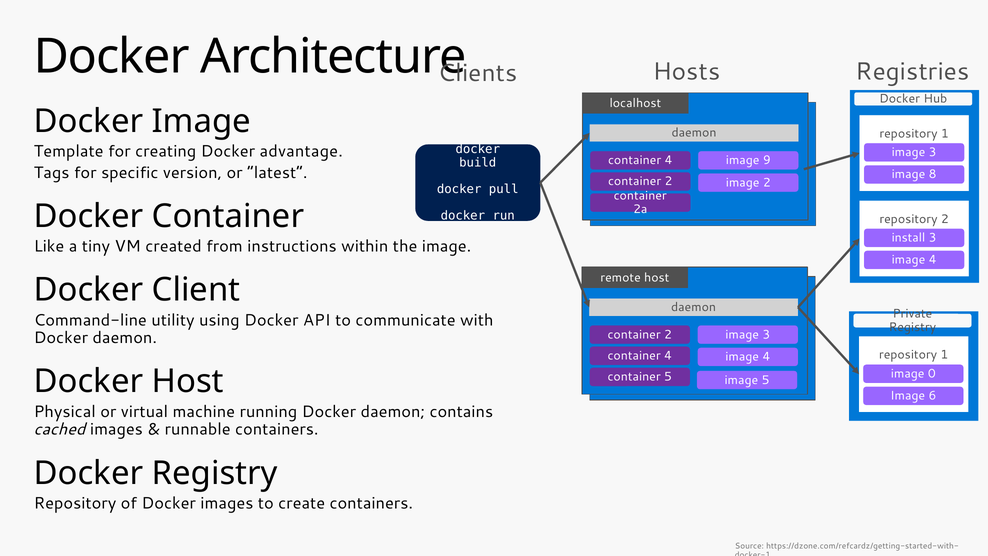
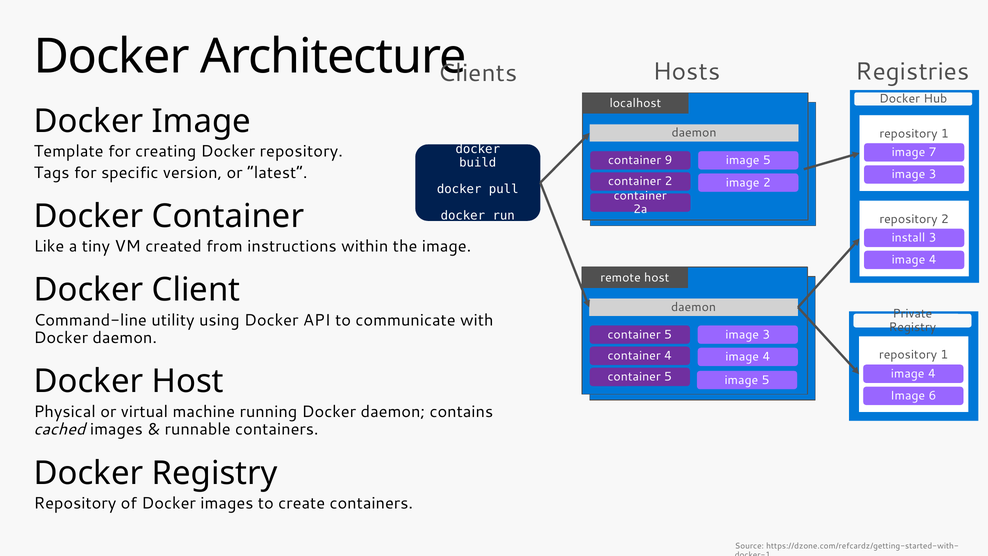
Docker advantage: advantage -> repository (301, 151)
3: 3 -> 7 (933, 152)
4: 4 -> 9 (668, 160)
9: 9 -> 5 (767, 160)
8: 8 -> 3 (933, 174)
2: 2 -> 5 (668, 334)
0: 0 -> 4 (932, 374)
